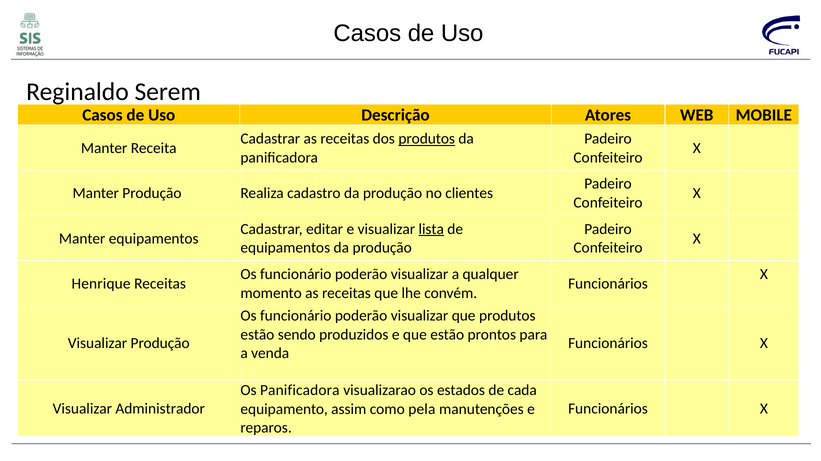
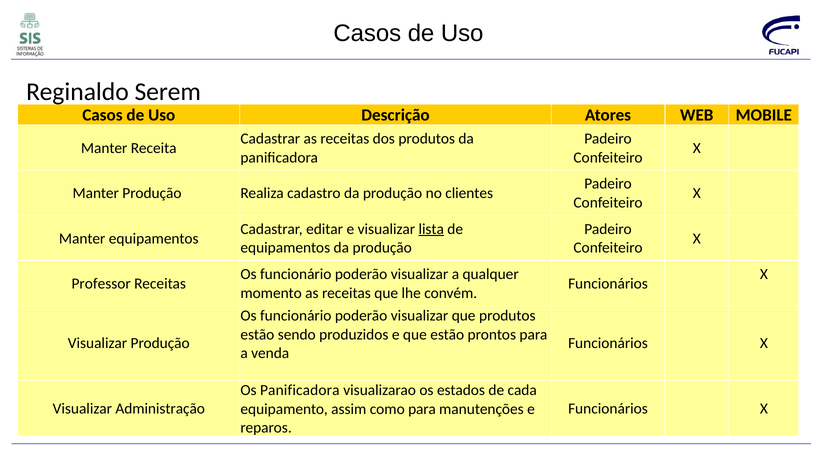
produtos underline: present -> none (427, 139)
Henrique: Henrique -> Professor (101, 284)
Administrador: Administrador -> Administração (160, 409)
como pela: pela -> para (422, 409)
